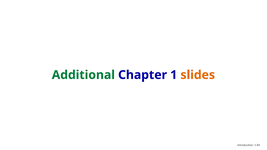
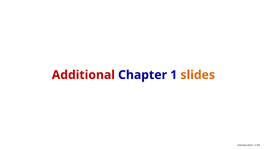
Additional colour: green -> red (83, 75)
